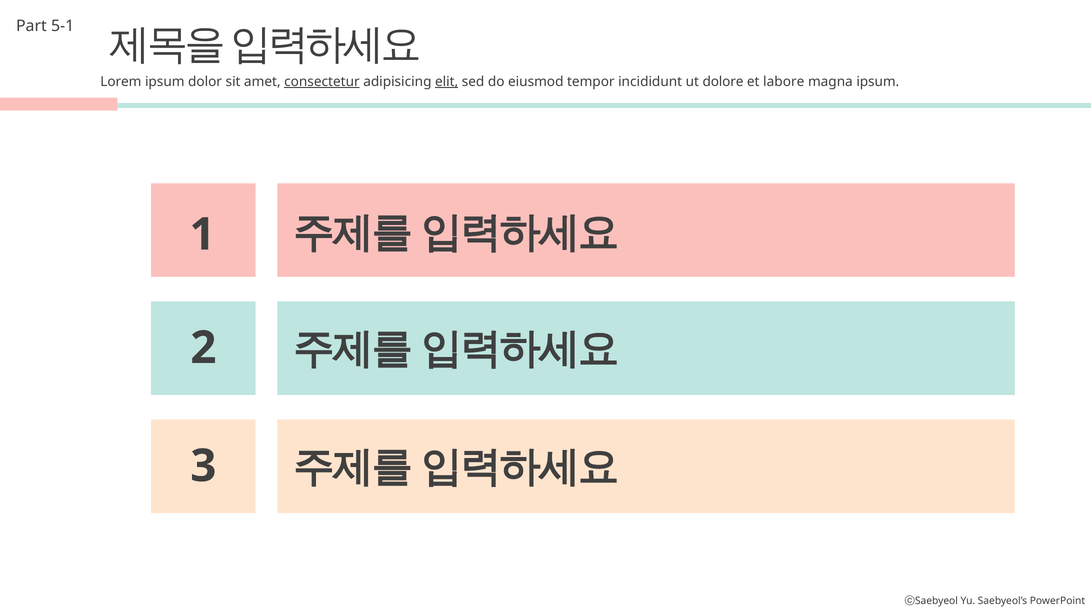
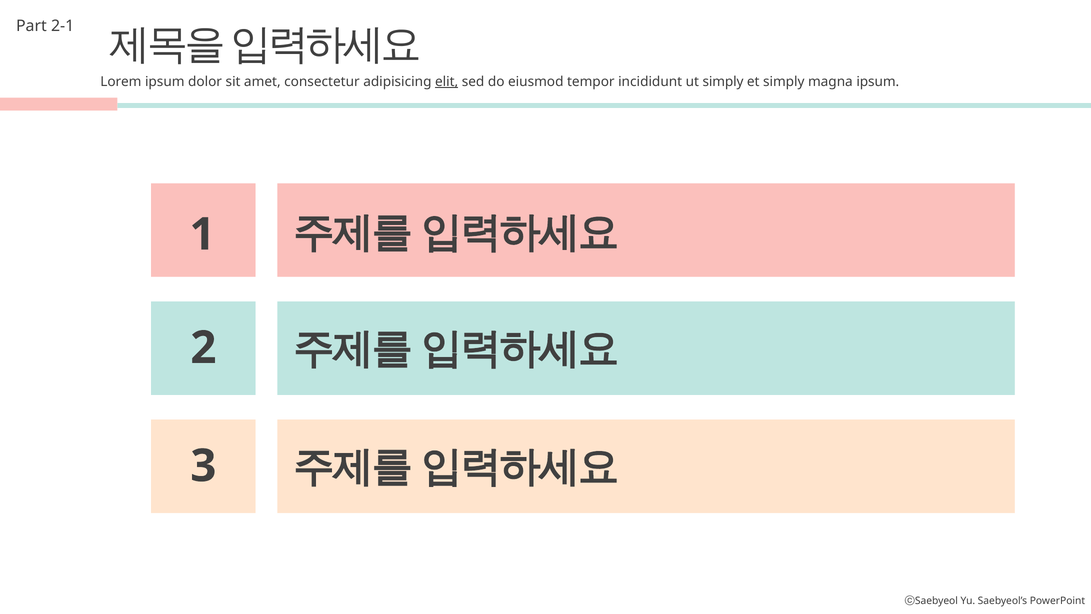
5-1: 5-1 -> 2-1 (63, 26)
consectetur underline: present -> none (322, 81)
ut dolore: dolore -> simply (723, 81)
et labore: labore -> simply (784, 81)
